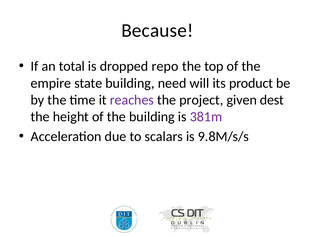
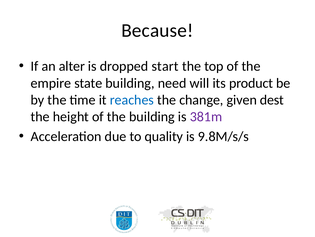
total: total -> alter (72, 66)
repo: repo -> start (165, 66)
reaches colour: purple -> blue (132, 100)
project: project -> change (201, 100)
scalars: scalars -> quality (164, 136)
